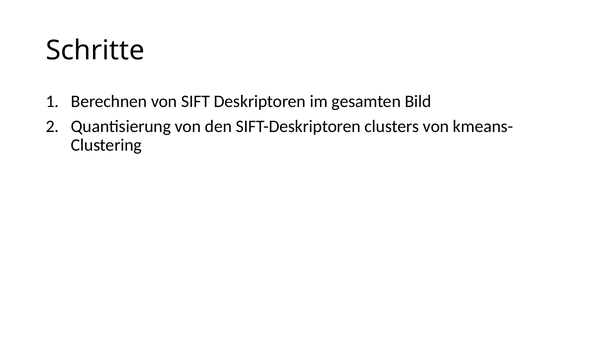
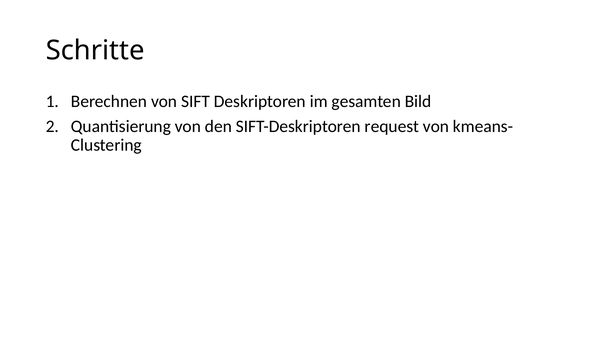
clusters: clusters -> request (392, 126)
